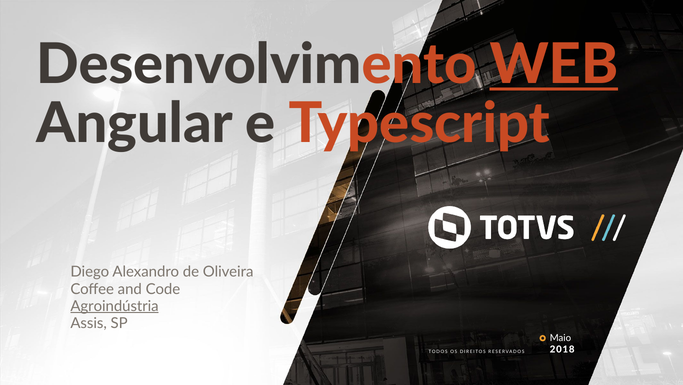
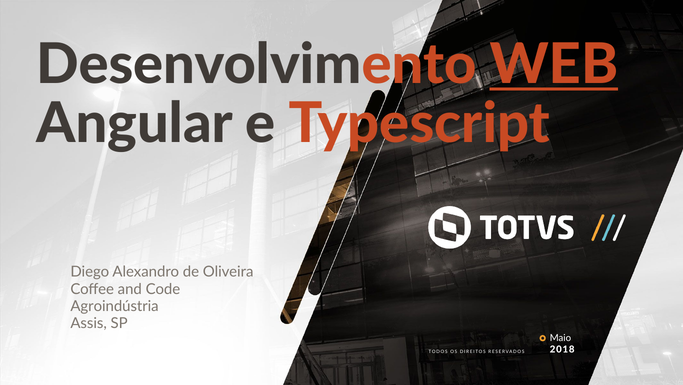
Agroindústria underline: present -> none (115, 306)
